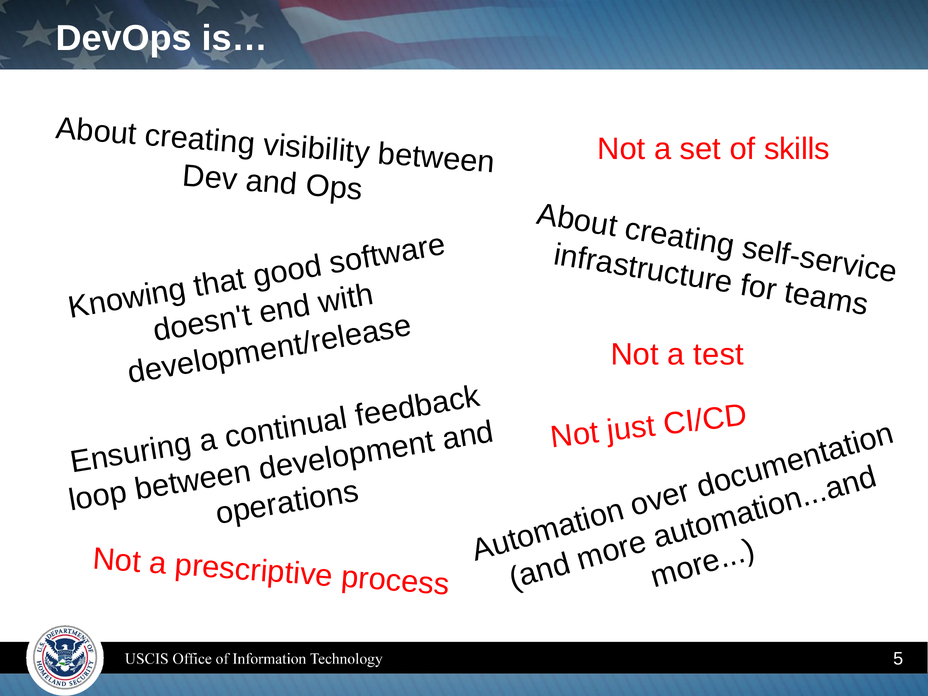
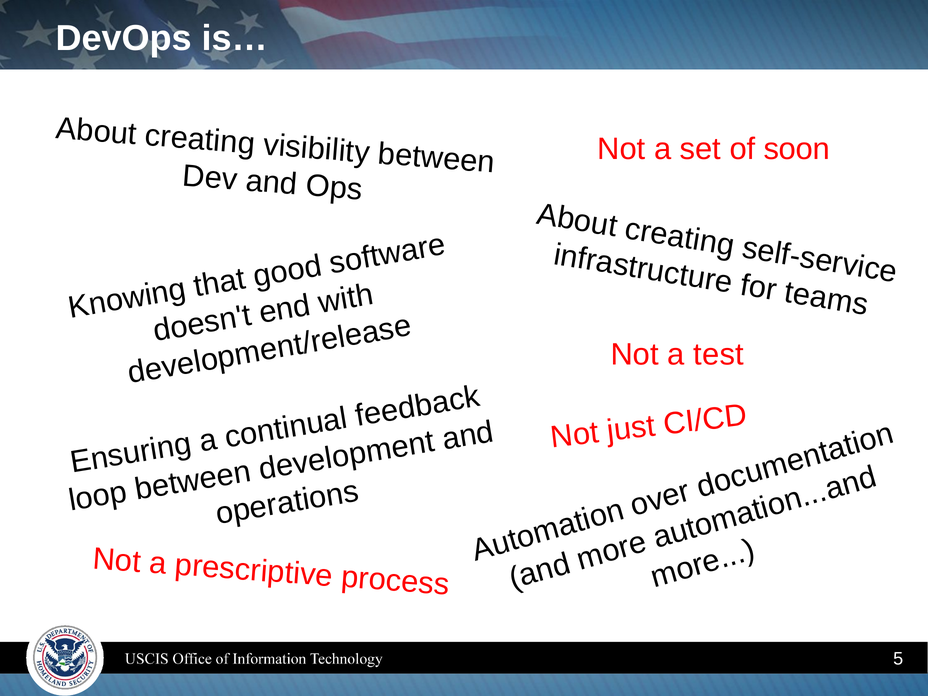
skills: skills -> soon (797, 149)
